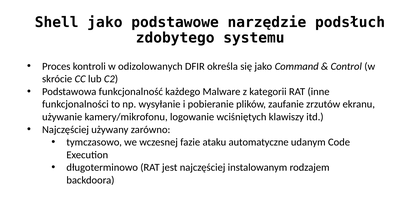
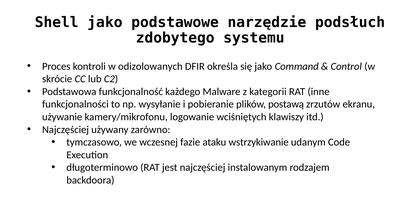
zaufanie: zaufanie -> postawą (286, 104)
automatyczne: automatyczne -> wstrzykiwanie (259, 142)
